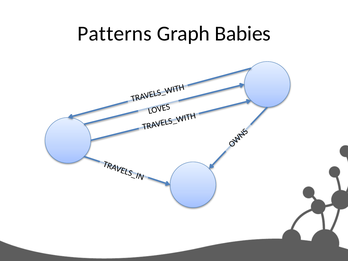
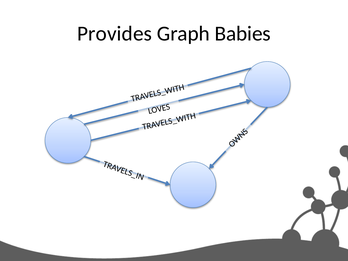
Patterns: Patterns -> Provides (115, 34)
